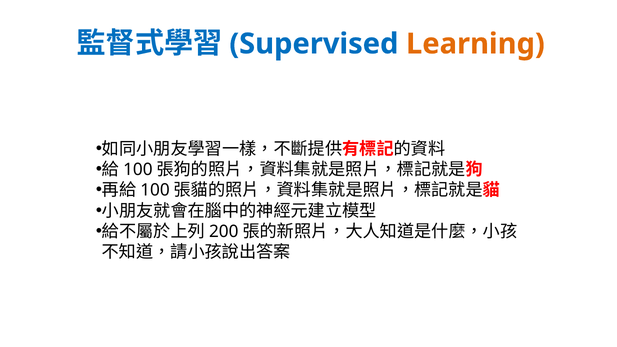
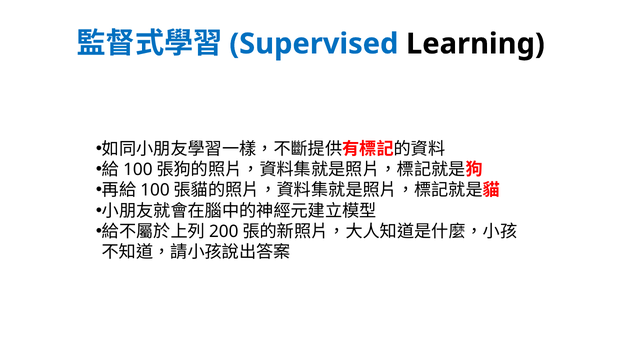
Learning colour: orange -> black (475, 44)
